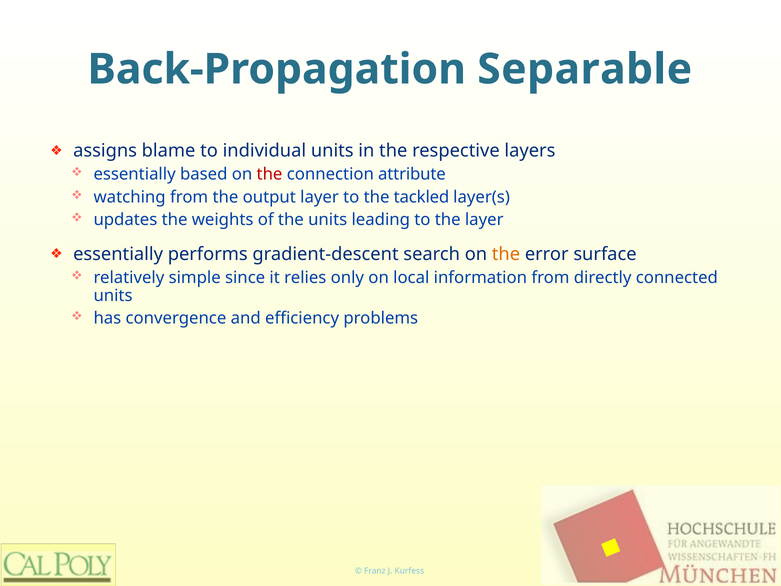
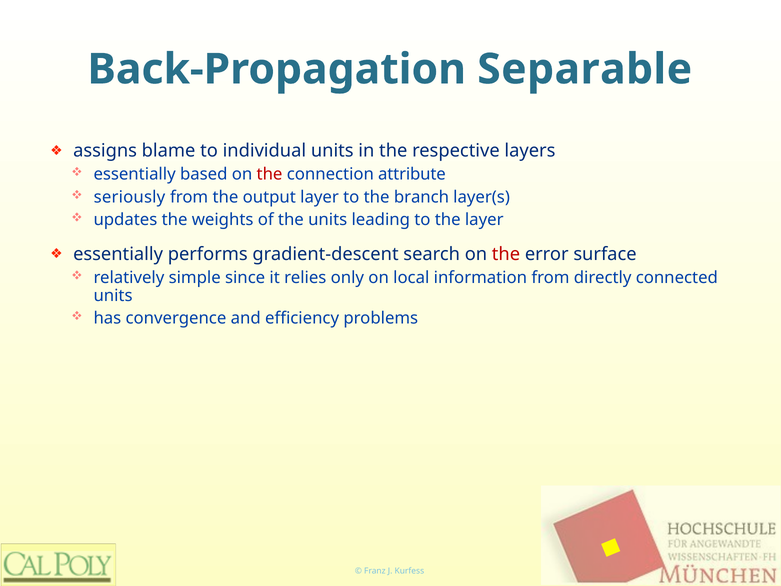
watching: watching -> seriously (130, 197)
tackled: tackled -> branch (421, 197)
the colour: orange -> red (506, 254)
